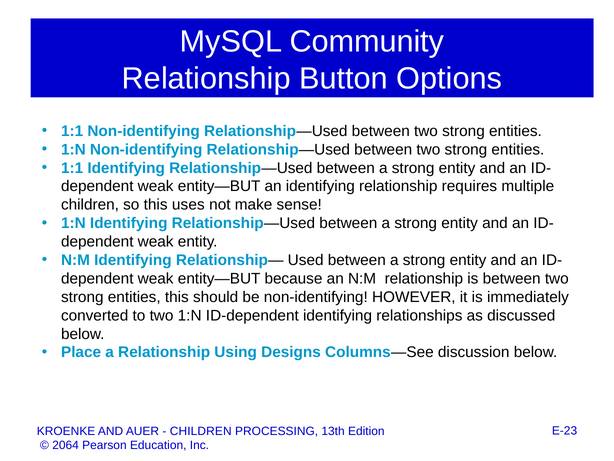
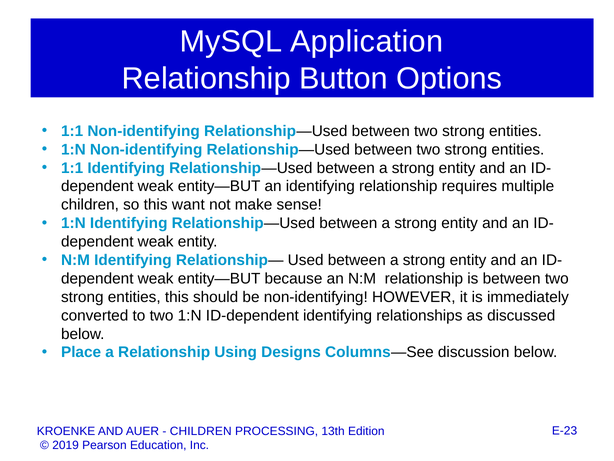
Community: Community -> Application (367, 42)
uses: uses -> want (188, 205)
2064: 2064 -> 2019 (66, 445)
